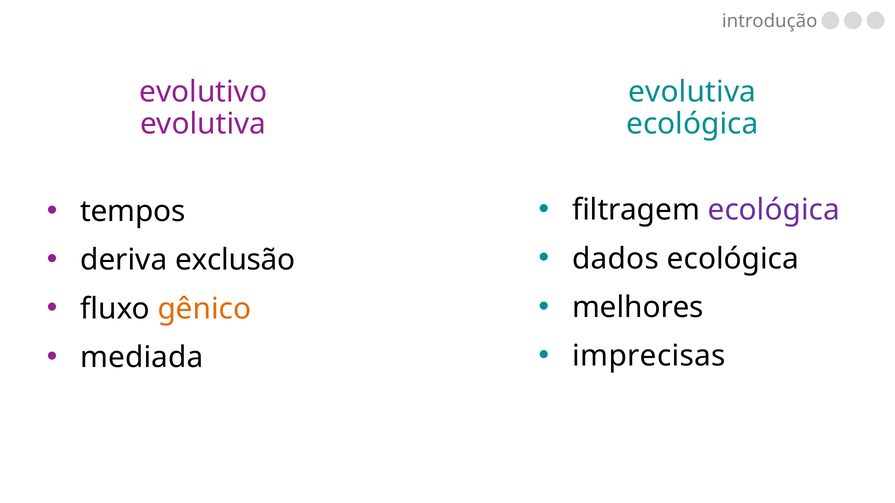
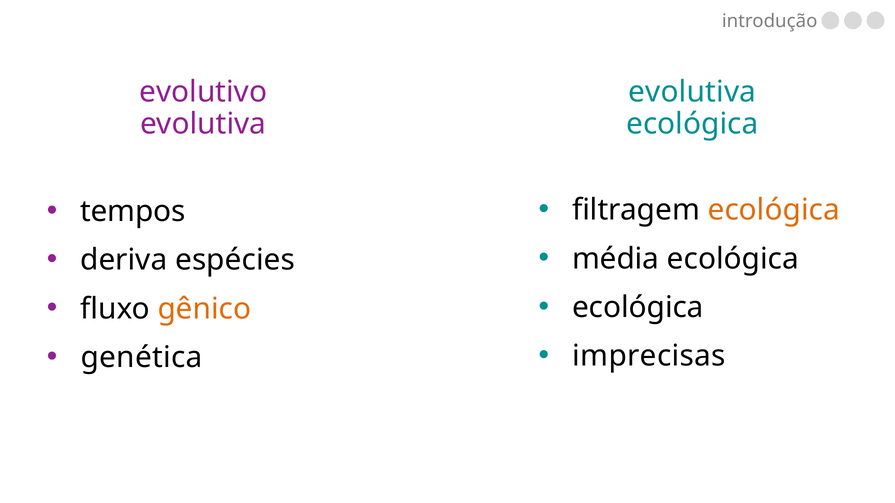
ecológica colour: purple -> orange (774, 210)
dados: dados -> média (616, 259)
exclusão: exclusão -> espécies (235, 260)
melhores: melhores -> ecológica (638, 308)
mediada: mediada -> genética (142, 358)
